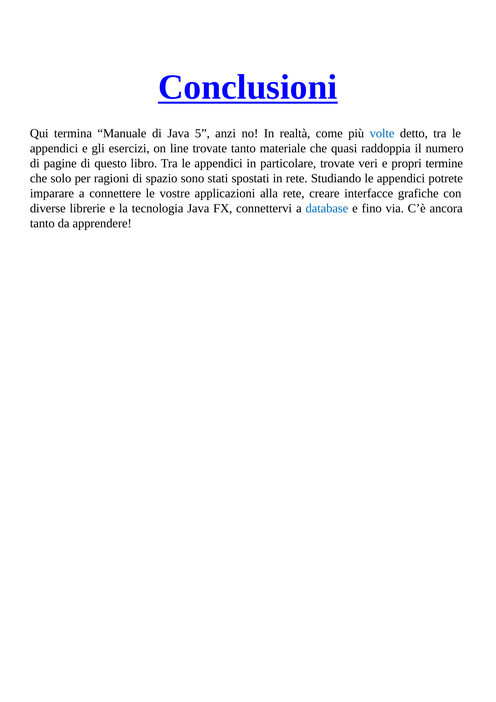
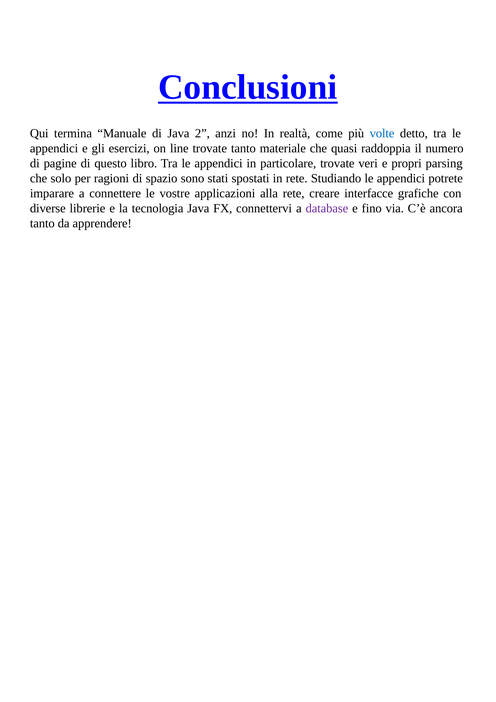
5: 5 -> 2 (202, 133)
termine: termine -> parsing (444, 163)
database colour: blue -> purple (327, 208)
